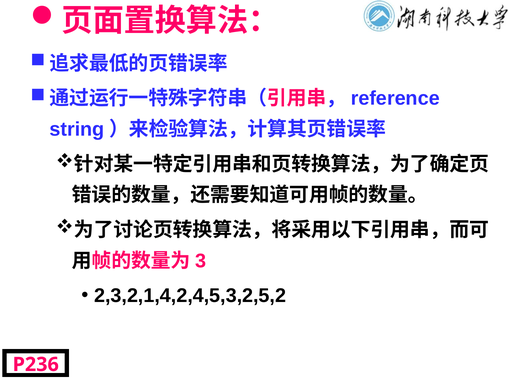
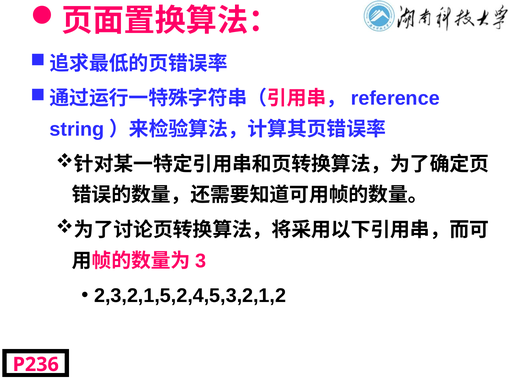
2,3,2,1,4,2,4,5,3,2,5,2: 2,3,2,1,4,2,4,5,3,2,5,2 -> 2,3,2,1,5,2,4,5,3,2,1,2 (190, 296)
